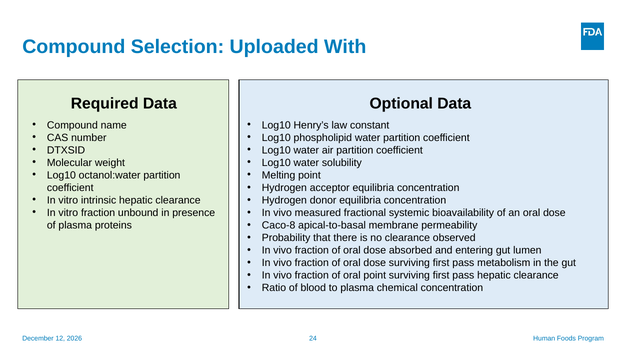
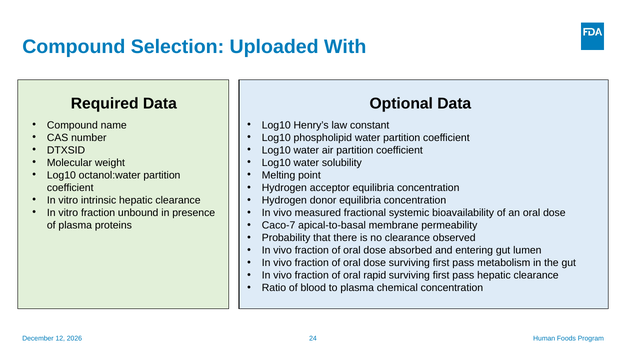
Caco‐8: Caco‐8 -> Caco‐7 (279, 225)
oral point: point -> rapid (375, 275)
